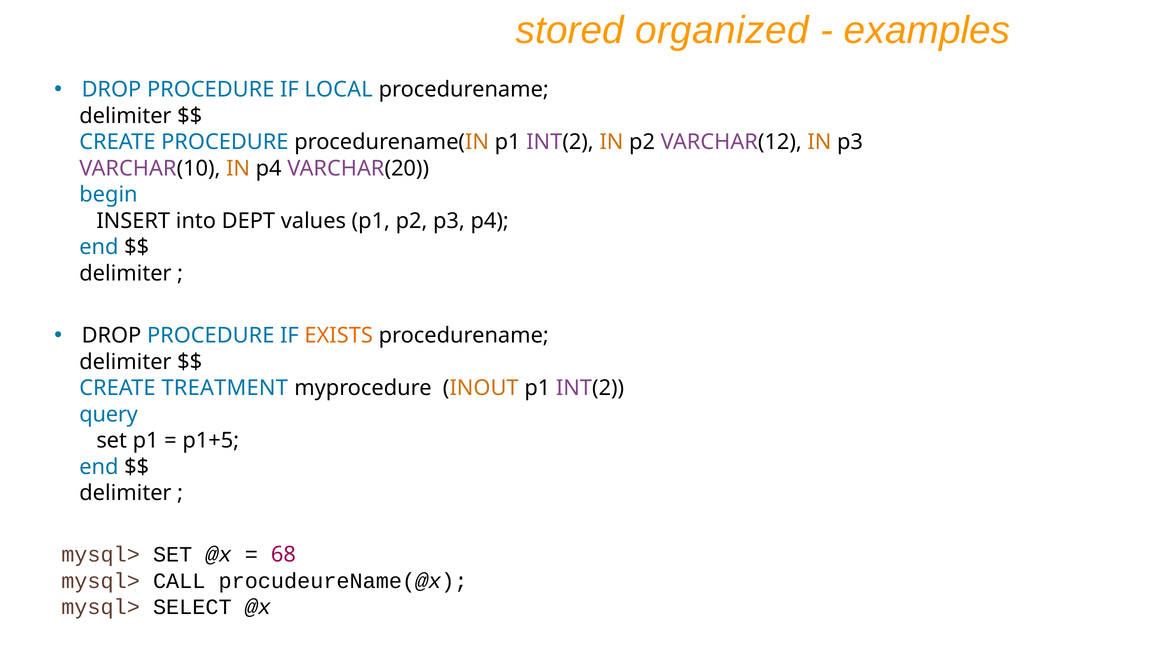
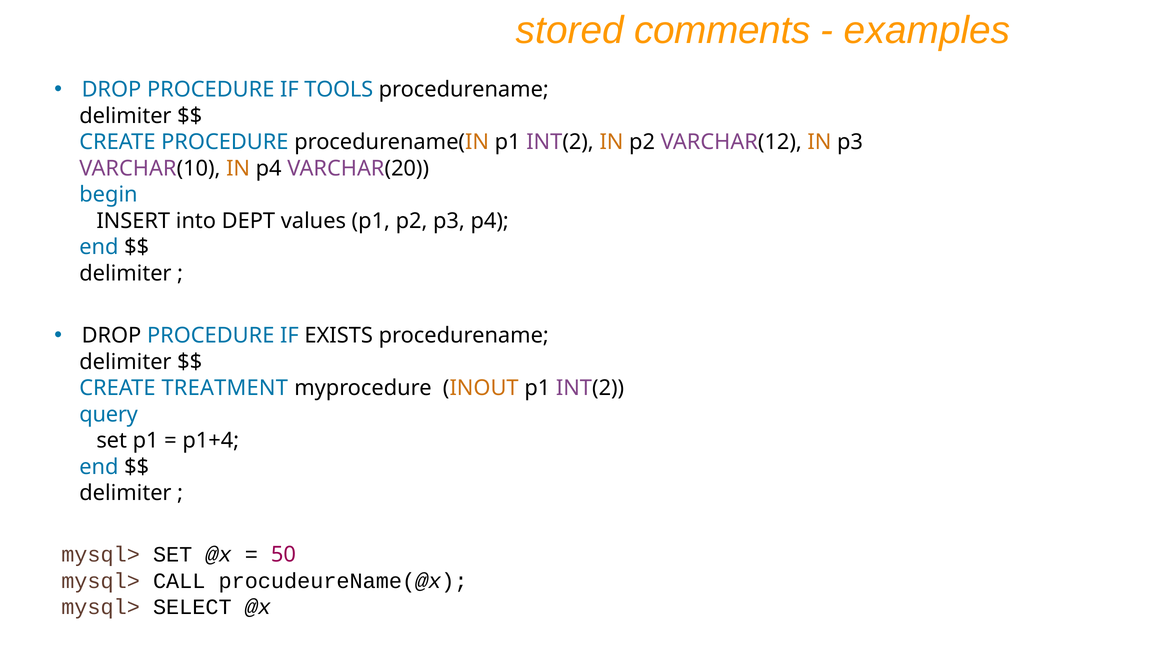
organized: organized -> comments (722, 30)
LOCAL: LOCAL -> TOOLS (339, 90)
EXISTS colour: orange -> black (339, 335)
p1+5: p1+5 -> p1+4 (211, 440)
68: 68 -> 50 (283, 554)
